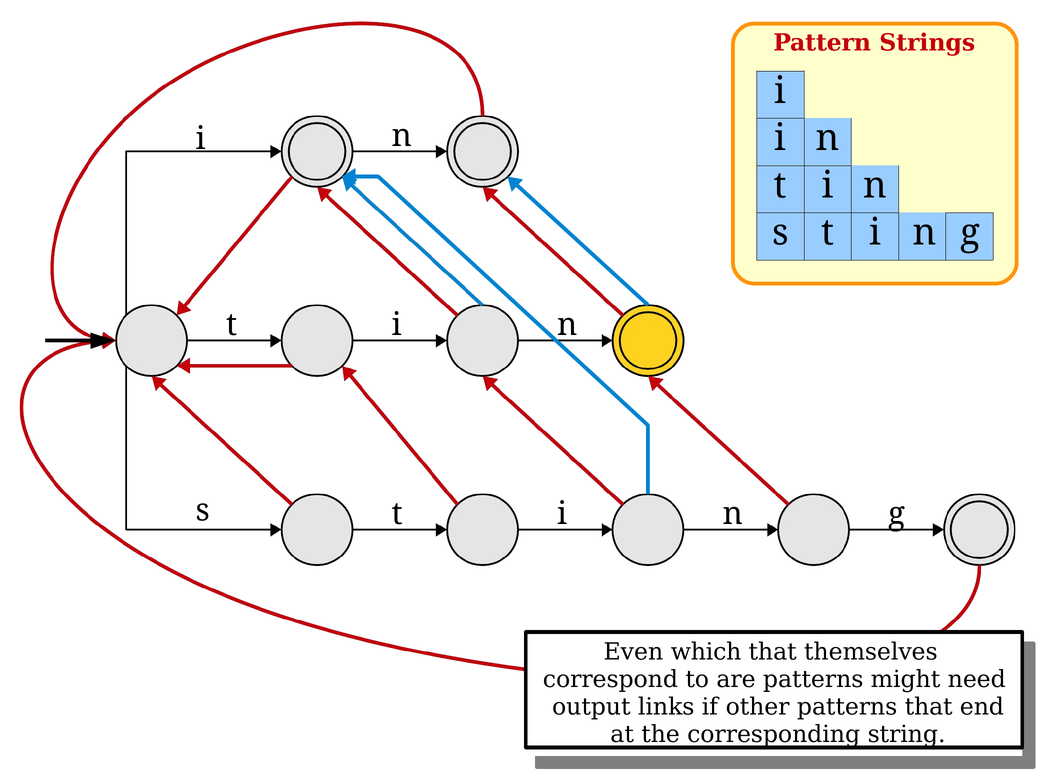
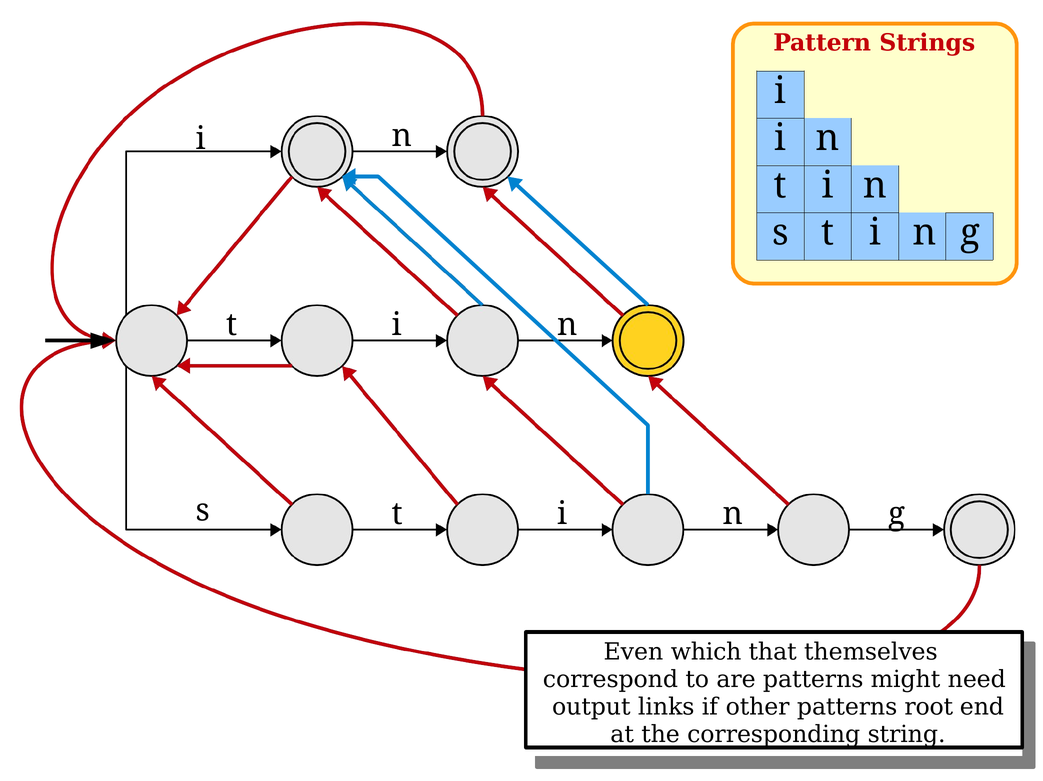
patterns that: that -> root (929, 707)
